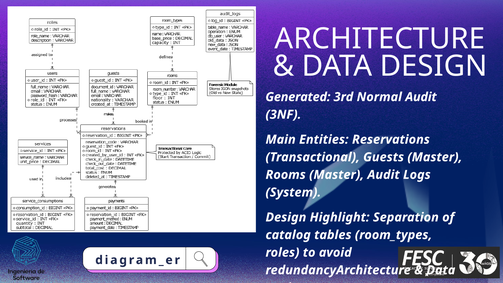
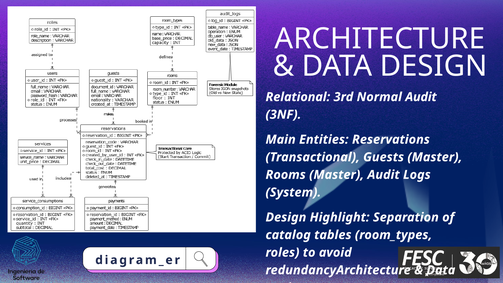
Generated: Generated -> Relational (298, 97)
